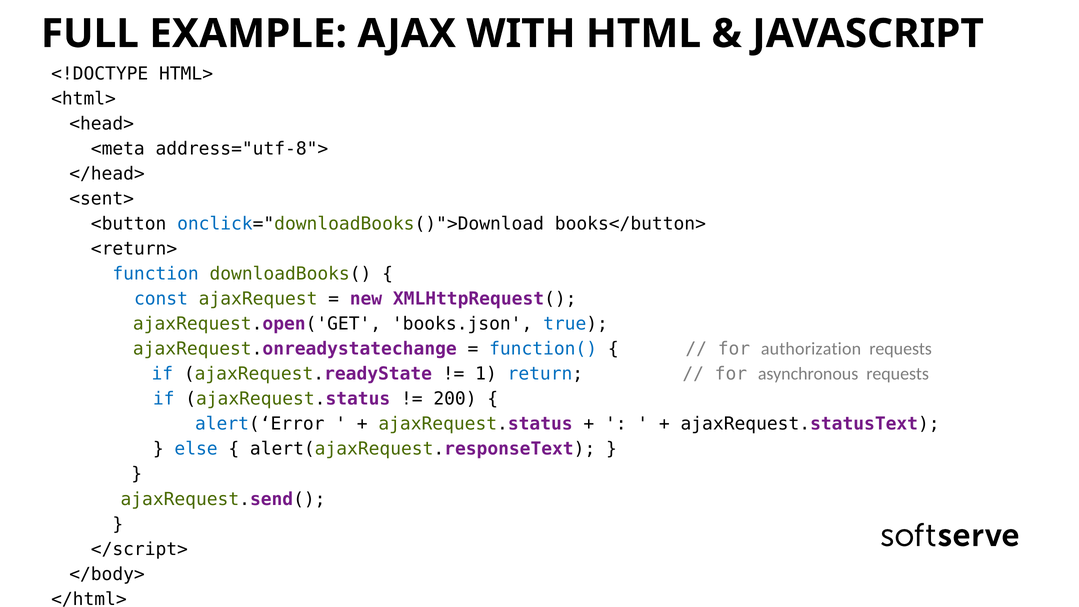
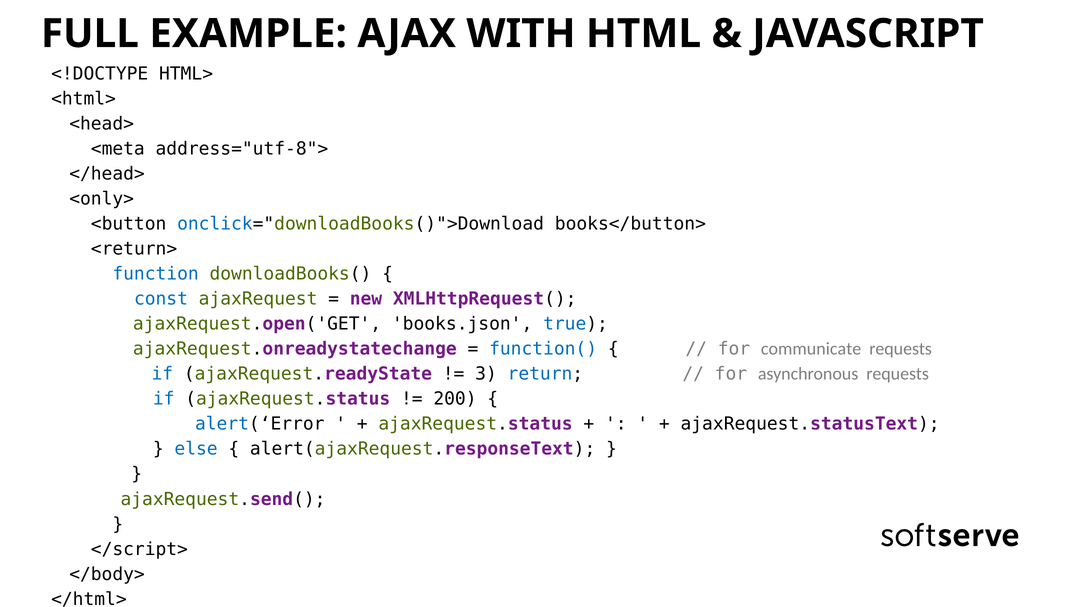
<sent>: <sent> -> <only> (102, 199)
authorization: authorization -> communicate (811, 349)
1: 1 -> 3 (486, 374)
